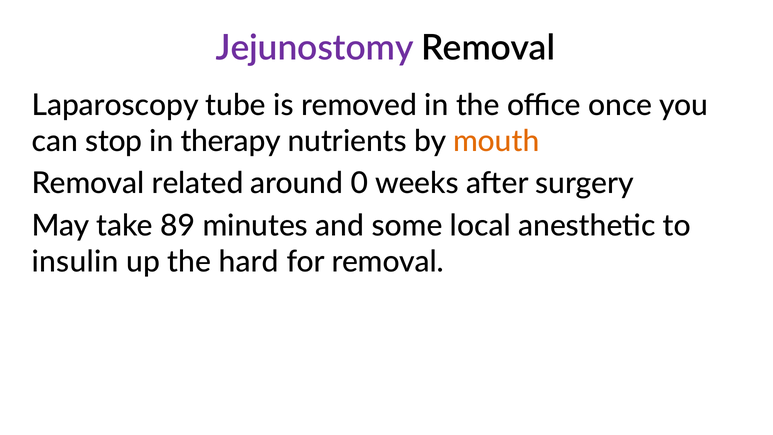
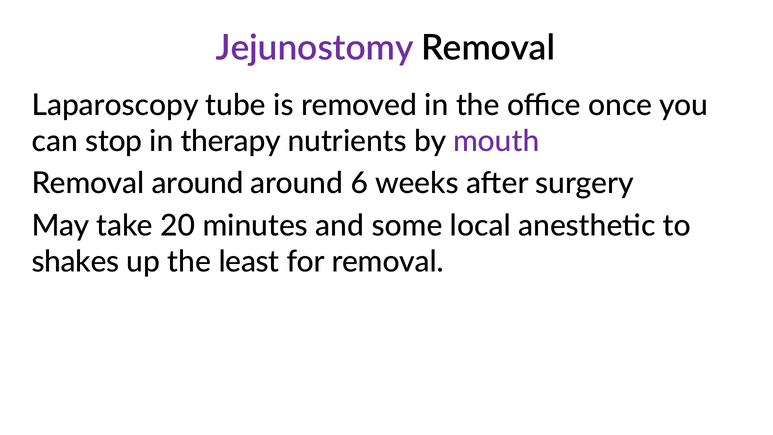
mouth colour: orange -> purple (496, 141)
Removal related: related -> around (198, 183)
0: 0 -> 6 (359, 183)
89: 89 -> 20 (178, 226)
insulin: insulin -> shakes (75, 262)
hard: hard -> least (249, 262)
